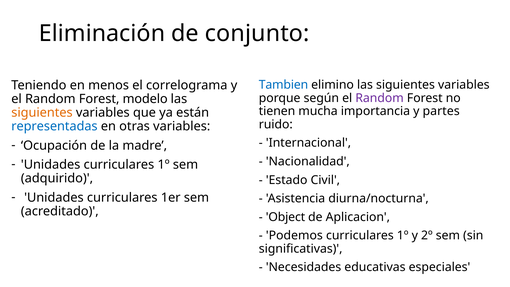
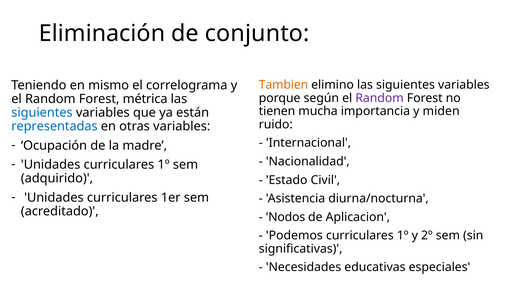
Tambien colour: blue -> orange (283, 85)
menos: menos -> mismo (109, 85)
modelo: modelo -> métrica (145, 99)
partes: partes -> miden (441, 111)
siguientes colour: orange -> blue (42, 113)
Object: Object -> Nodos (285, 217)
